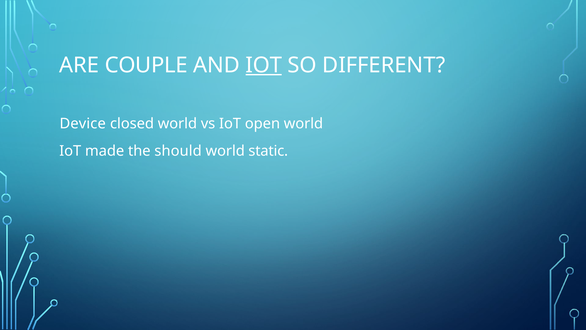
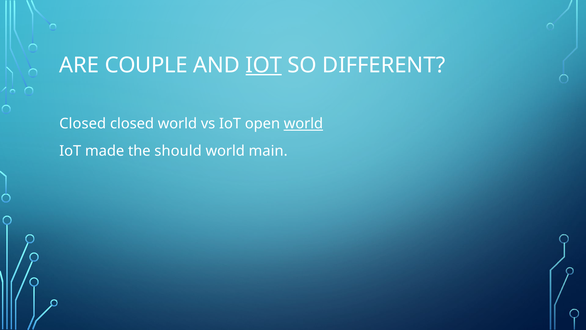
Device: Device -> Closed (83, 124)
world underline: none -> present (303, 124)
static: static -> main (268, 151)
